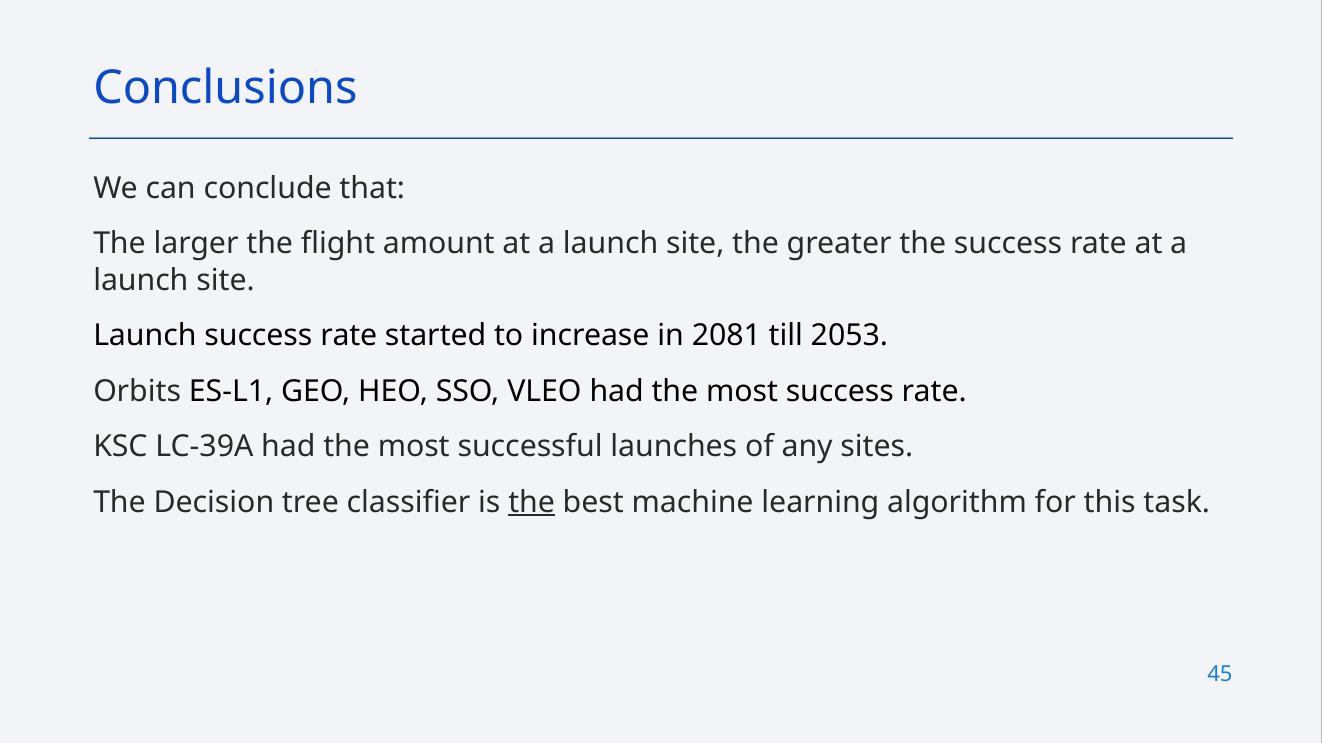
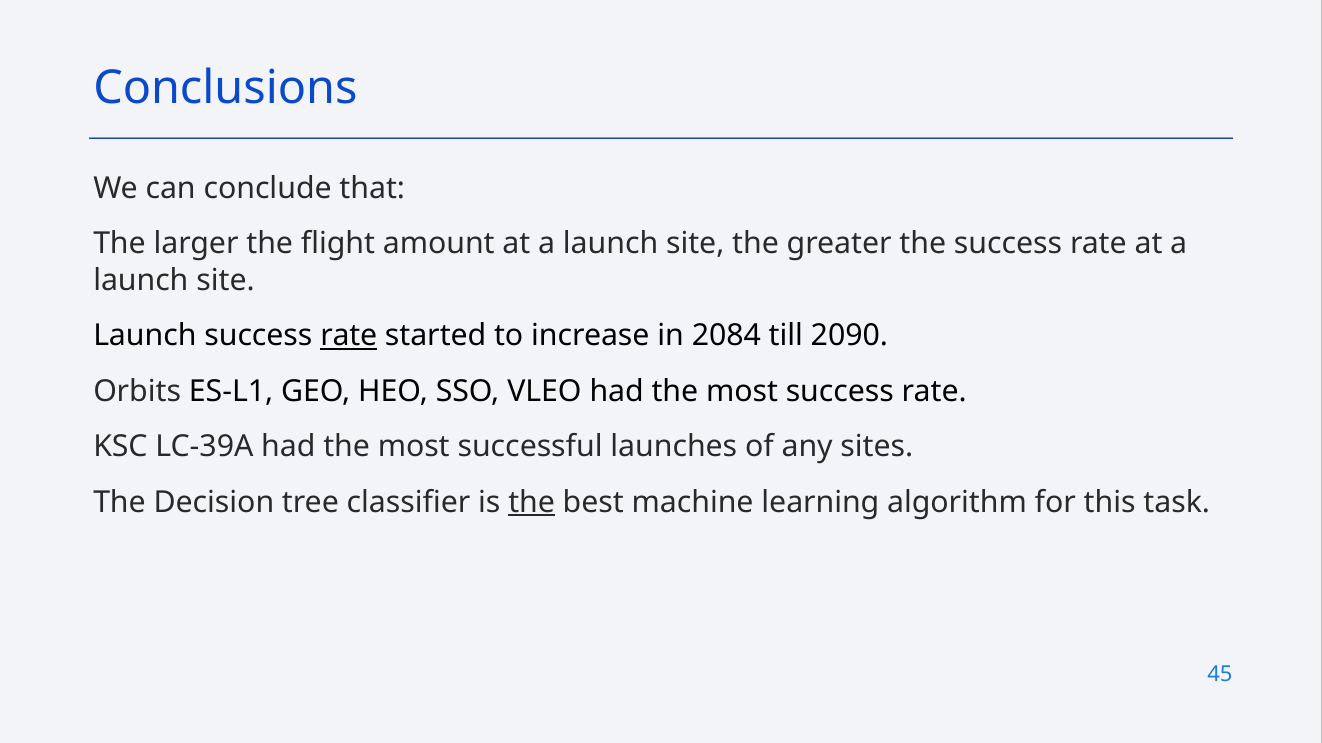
rate underline: none -> present (349, 336)
2081: 2081 -> 2084 (726, 336)
2053: 2053 -> 2090 (849, 336)
